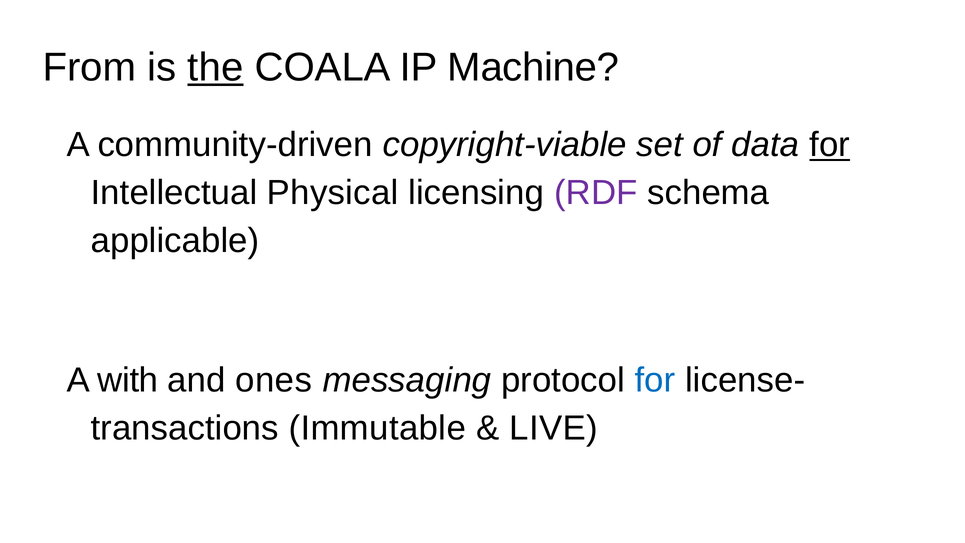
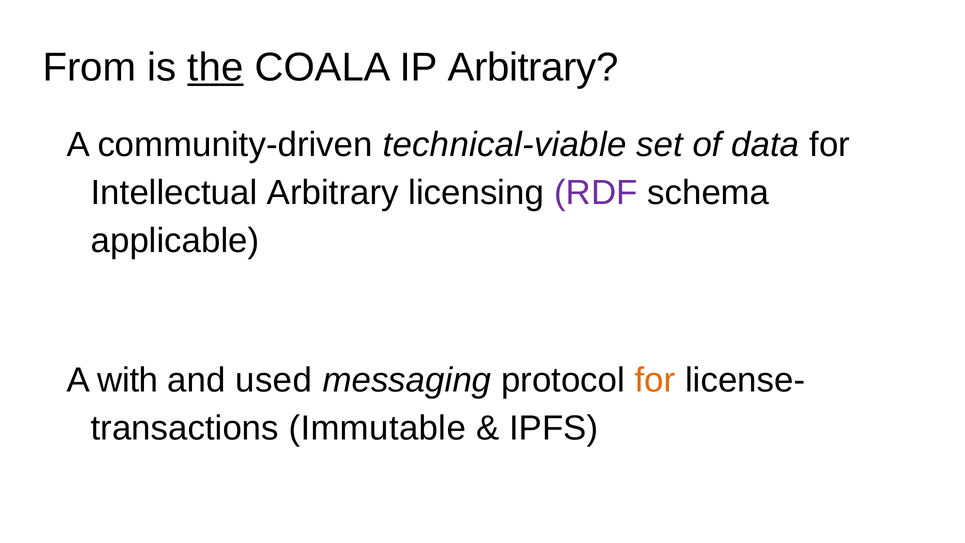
IP Machine: Machine -> Arbitrary (533, 67)
copyright-viable: copyright-viable -> technical-viable (505, 145)
for underline: present -> none (830, 145)
Intellectual Physical: Physical -> Arbitrary (333, 193)
ones: ones -> used (274, 380)
for colour: blue -> orange (655, 380)
LIVE: LIVE -> IPFS (554, 428)
